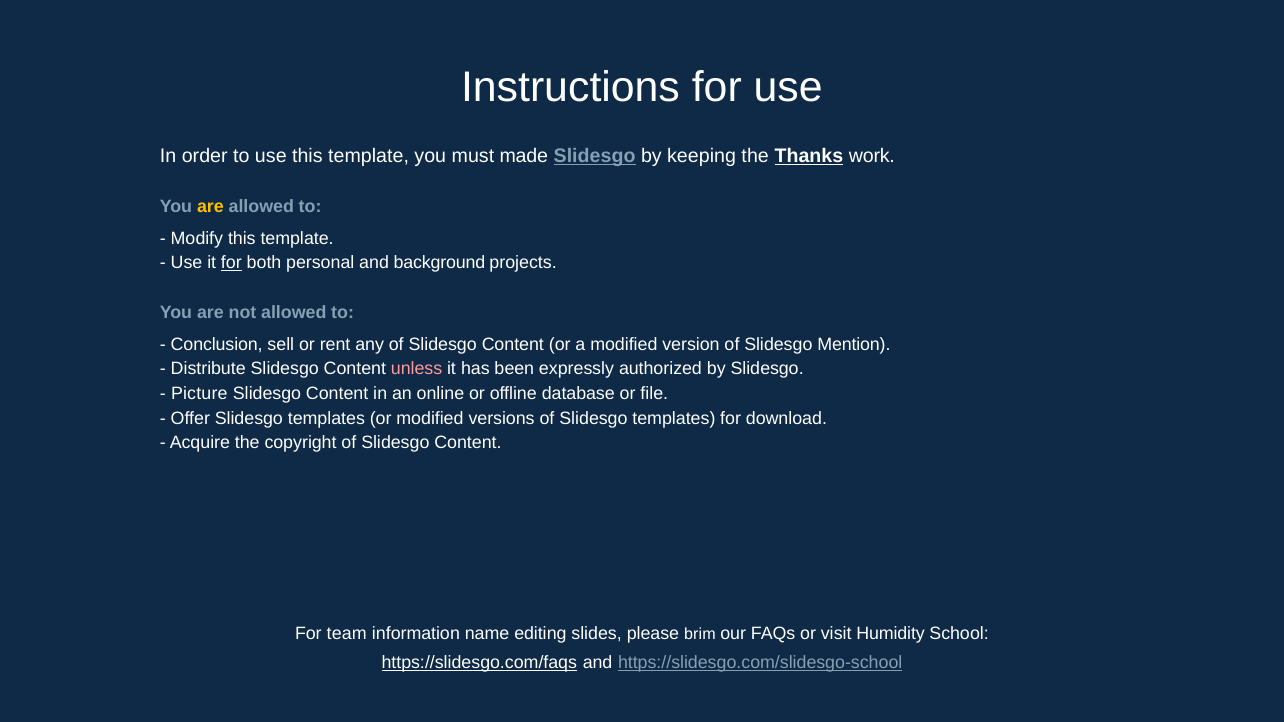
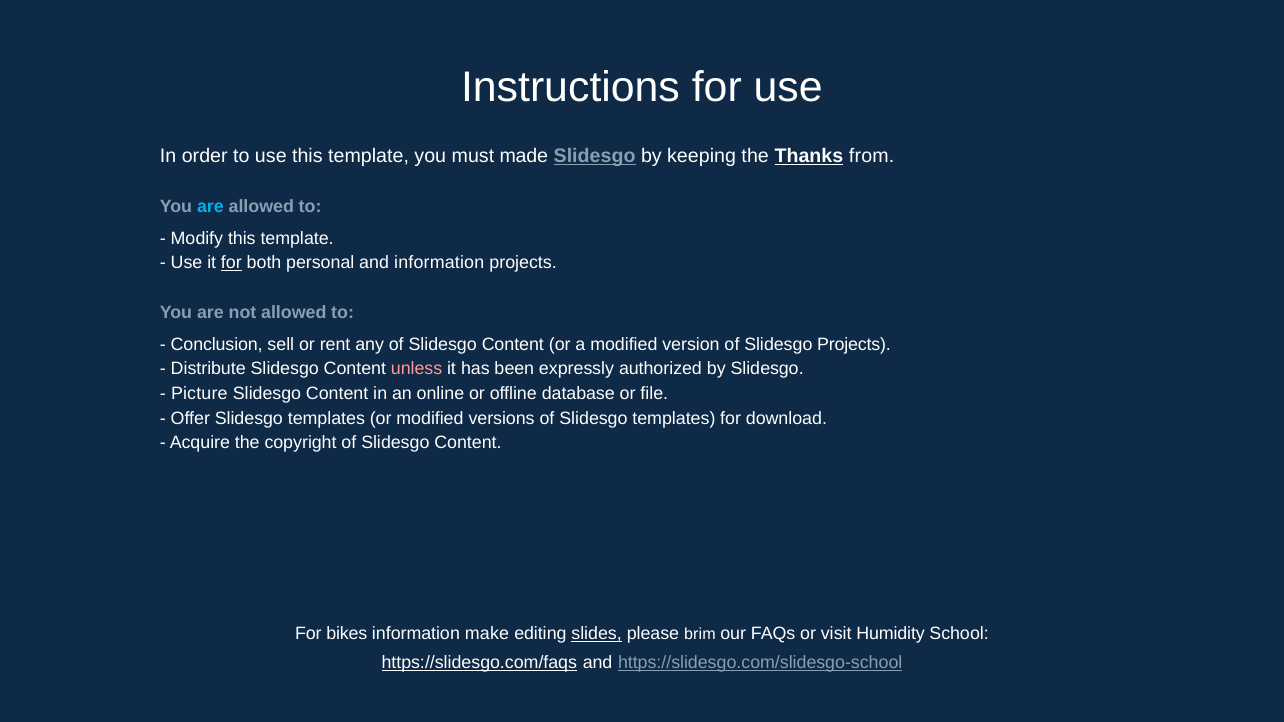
work: work -> from (872, 156)
are colour: yellow -> light blue (210, 207)
and background: background -> information (439, 263)
Slidesgo Mention: Mention -> Projects (854, 344)
team: team -> bikes (347, 634)
name: name -> make (487, 634)
slides underline: none -> present (597, 634)
